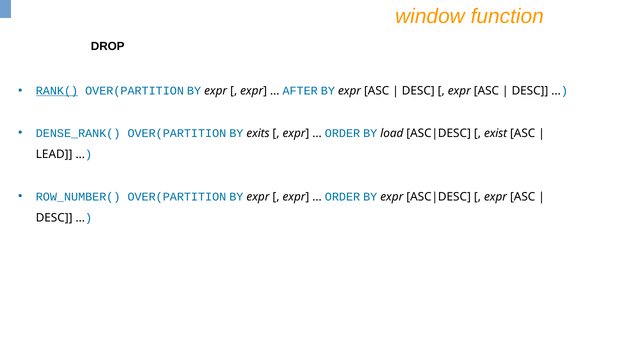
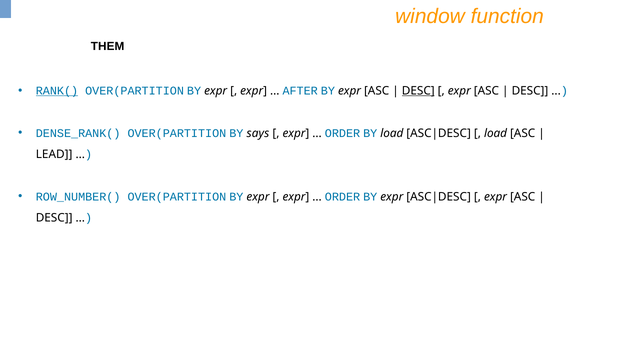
DROP: DROP -> THEM (108, 46)
DESC underline: none -> present (418, 91)
exits: exits -> says (258, 133)
exist: exist -> load (496, 133)
